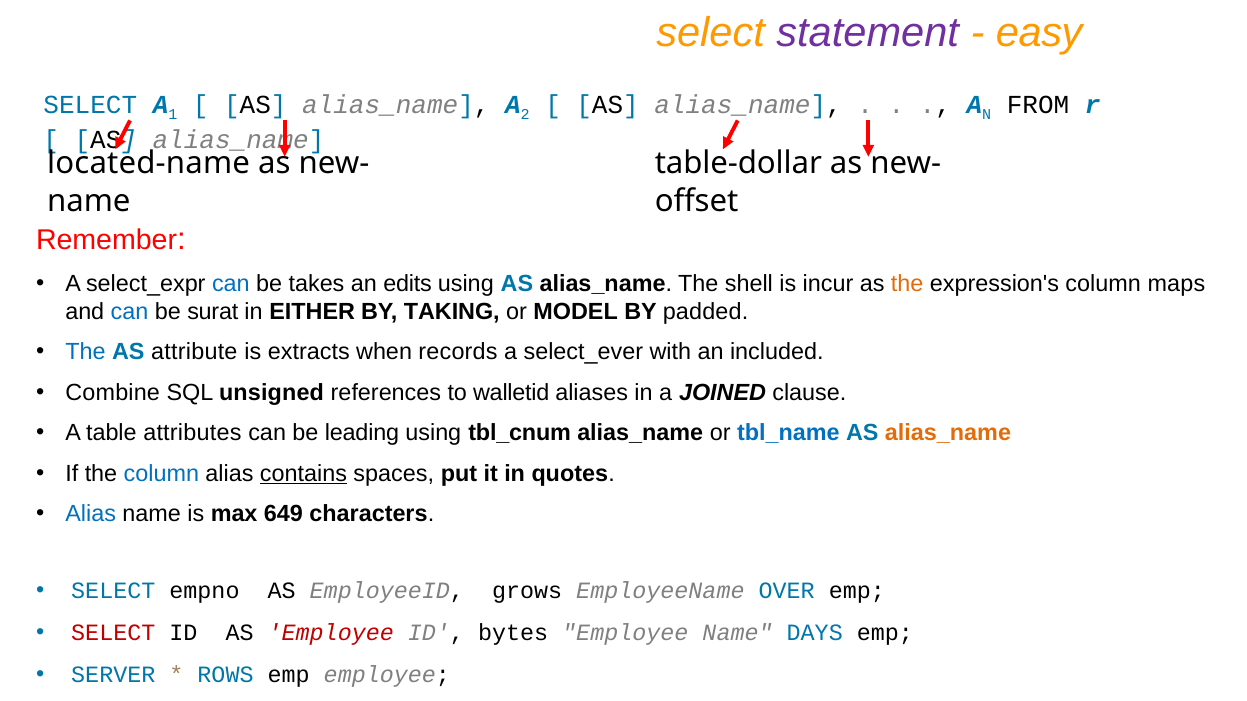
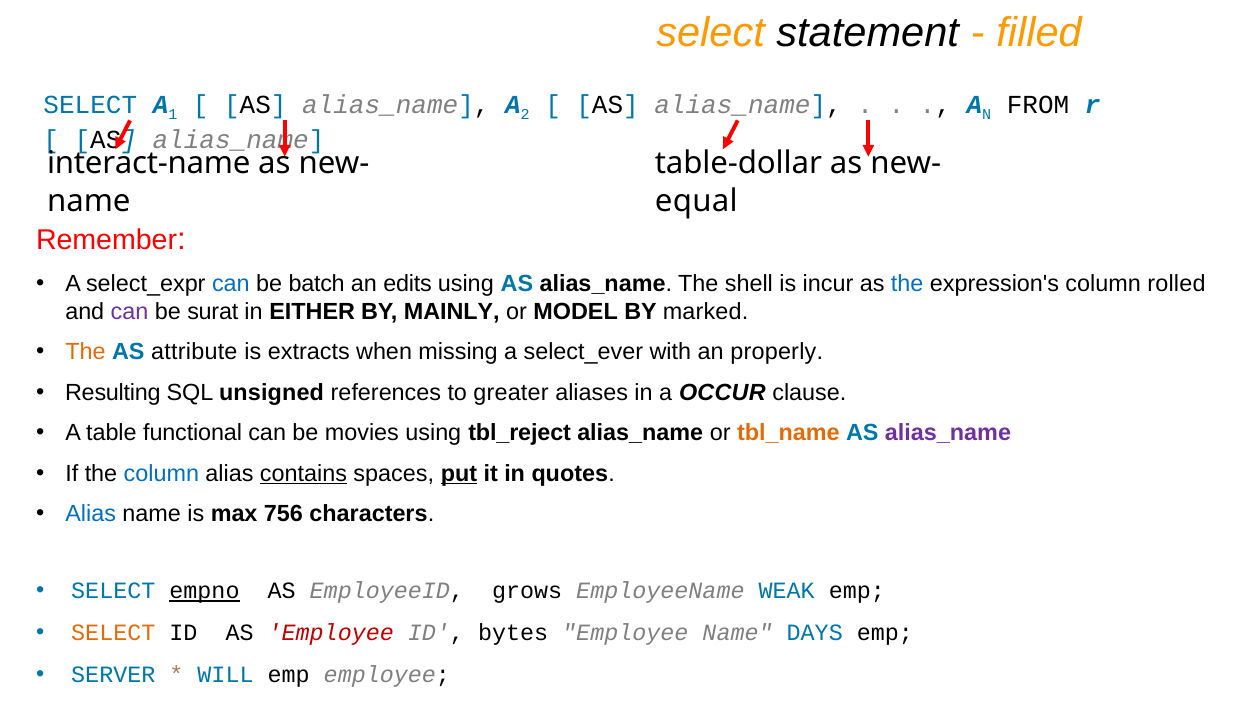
statement colour: purple -> black (868, 32)
easy: easy -> filled (1039, 32)
located-name: located-name -> interact-name (149, 164)
offset: offset -> equal (696, 201)
takes: takes -> batch (317, 284)
the colour: orange -> blue (907, 284)
maps: maps -> rolled (1176, 284)
can colour: blue -> purple (130, 312)
TAKING: TAKING -> MAINLY (452, 312)
padded: padded -> marked (706, 312)
The colour: blue -> orange (85, 352)
records: records -> missing (458, 352)
included: included -> properly (777, 352)
Combine: Combine -> Resulting (113, 393)
walletid: walletid -> greater (511, 393)
JOINED: JOINED -> OCCUR (722, 393)
attributes: attributes -> functional (193, 433)
leading: leading -> movies (362, 433)
tbl_cnum: tbl_cnum -> tbl_reject (520, 433)
tbl_name colour: blue -> orange (788, 433)
alias_name colour: orange -> purple (948, 433)
put underline: none -> present (459, 474)
649: 649 -> 756 (283, 514)
empno underline: none -> present (204, 591)
OVER: OVER -> WEAK (787, 591)
SELECT colour: red -> orange (113, 633)
ROWS: ROWS -> WILL (226, 675)
